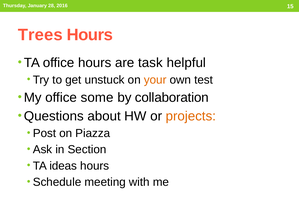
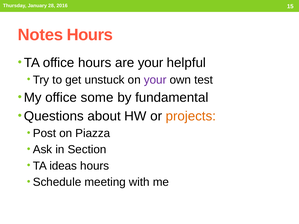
Trees: Trees -> Notes (40, 35)
are task: task -> your (151, 63)
your colour: orange -> purple (155, 80)
collaboration: collaboration -> fundamental (172, 98)
